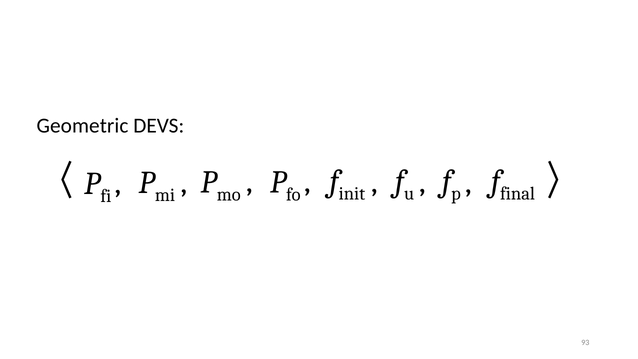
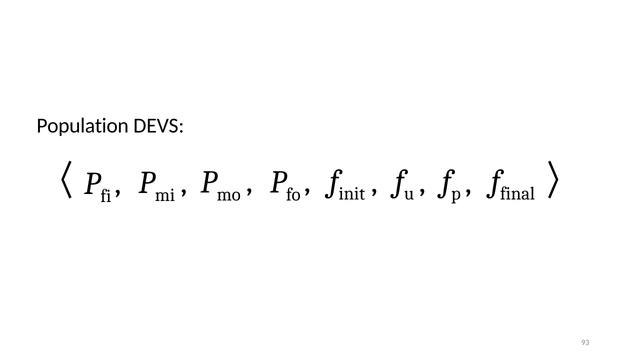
Geometric: Geometric -> Population (83, 126)
